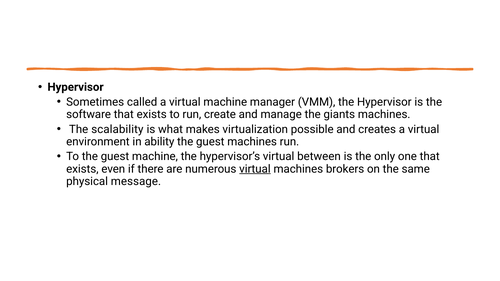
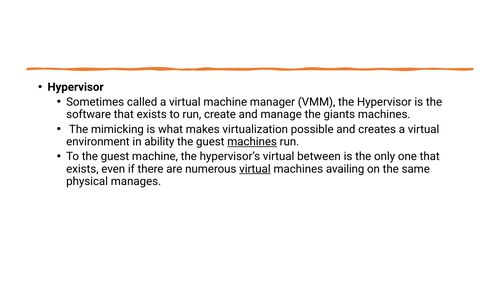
scalability: scalability -> mimicking (117, 129)
machines underline: none -> present (252, 142)
brokers: brokers -> availing (345, 169)
message: message -> manages (136, 181)
